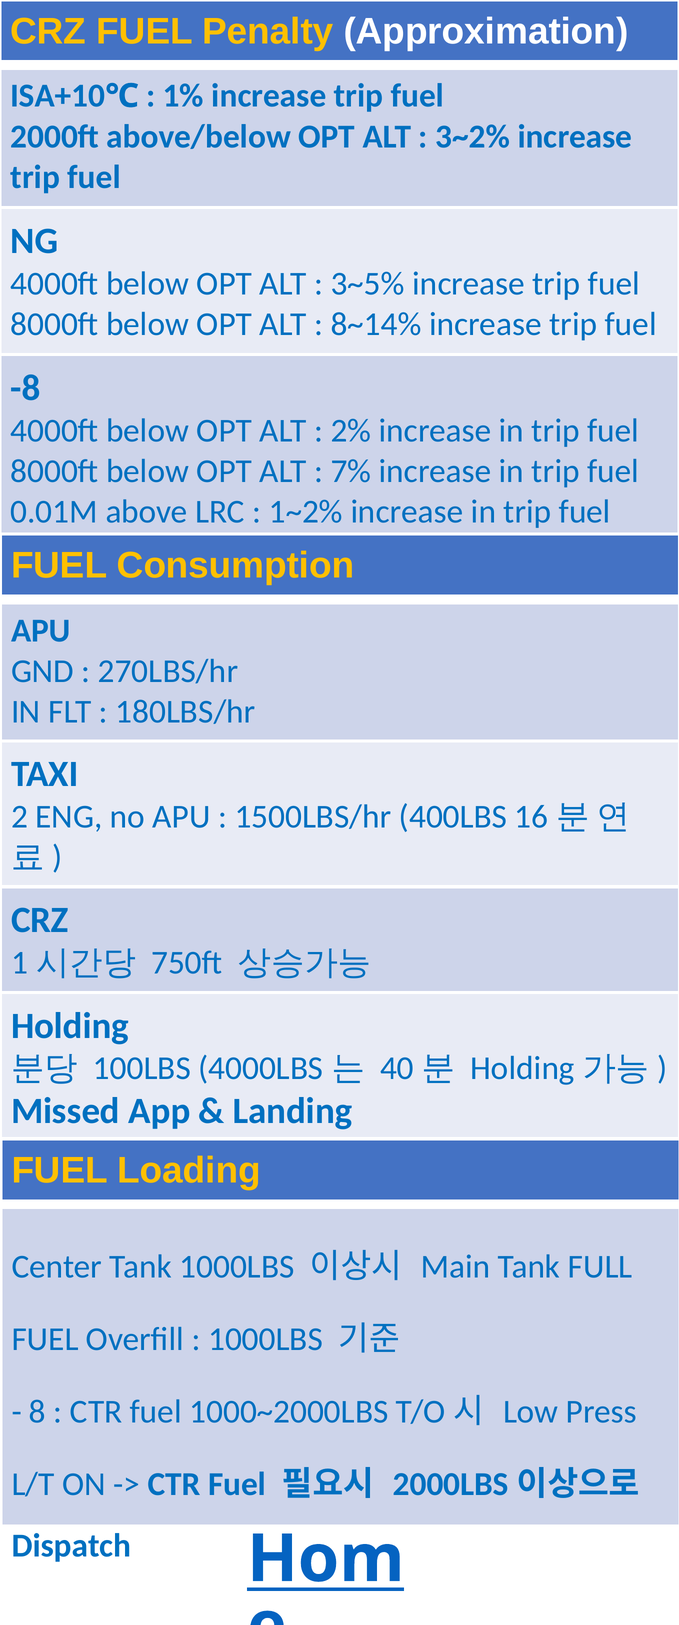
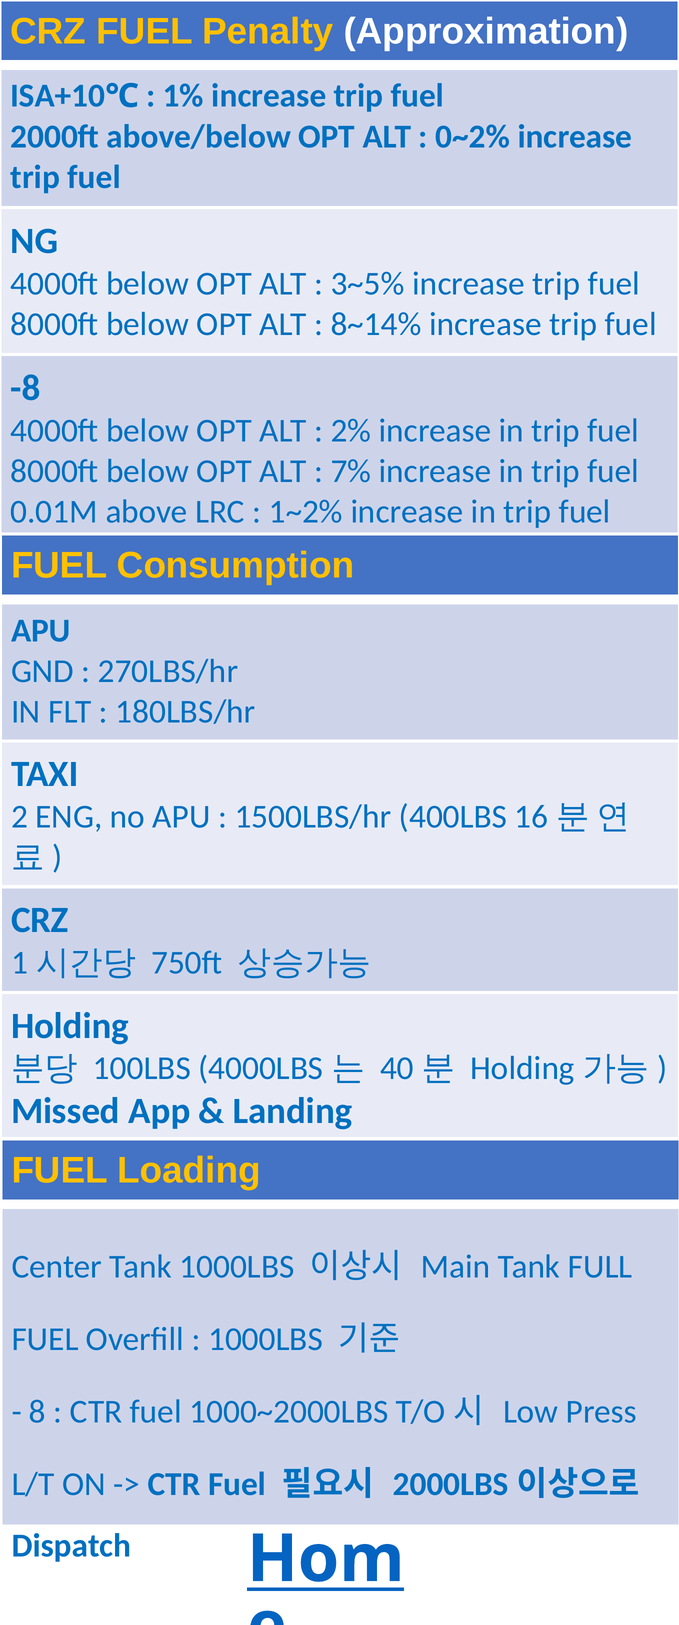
3~2%: 3~2% -> 0~2% (473, 136)
